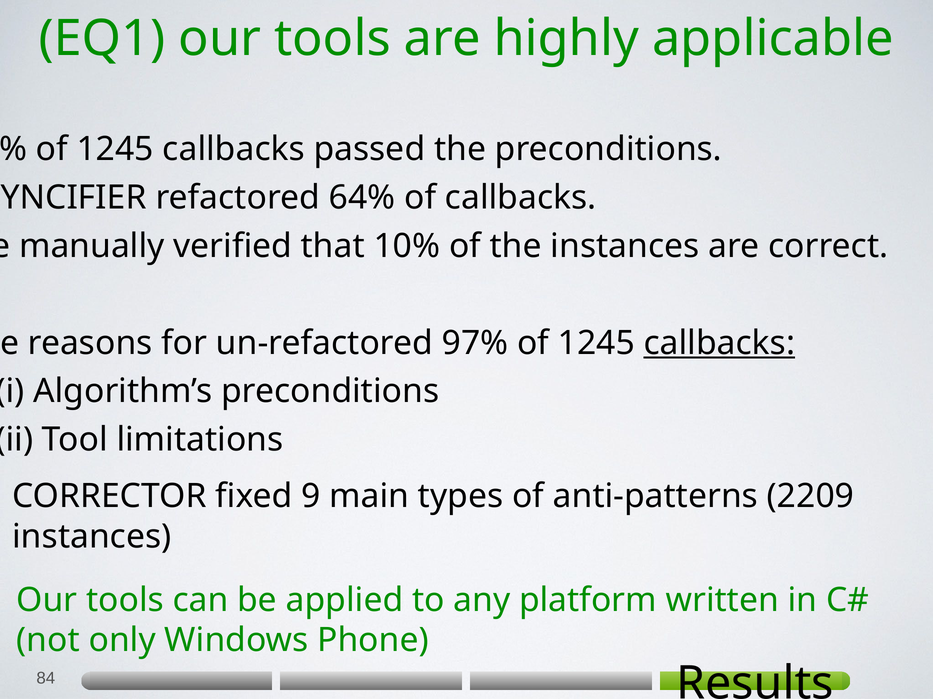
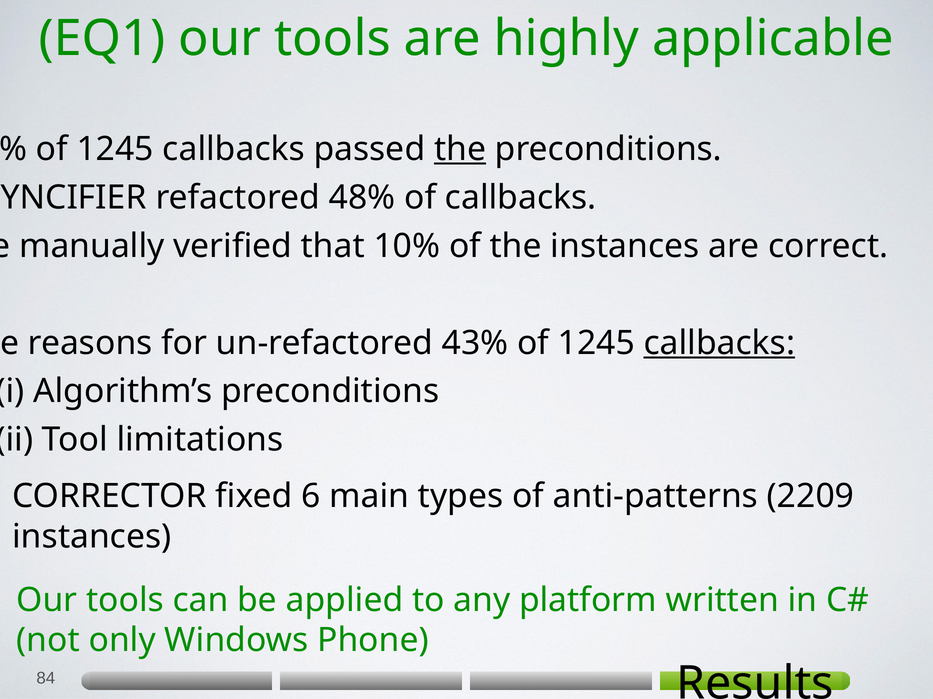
the underline: none -> present (460, 149)
64%: 64% -> 48% (362, 198)
97%: 97% -> 43% (475, 343)
9: 9 -> 6 (311, 497)
